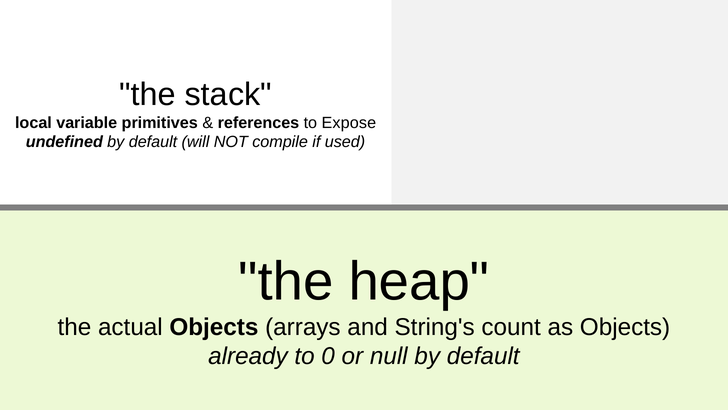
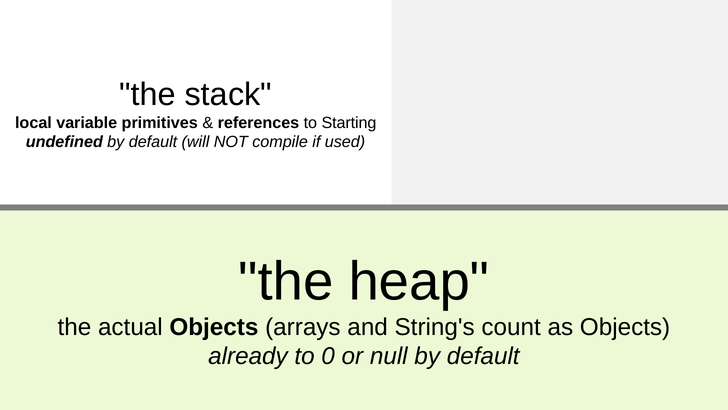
Expose: Expose -> Starting (349, 123)
